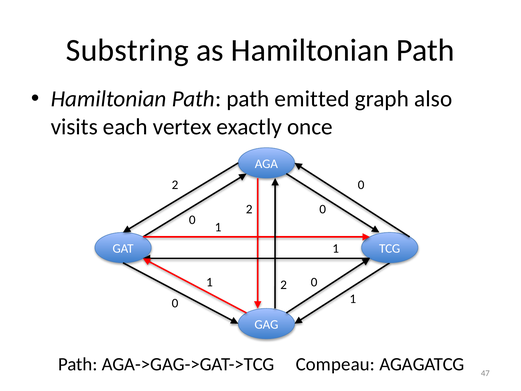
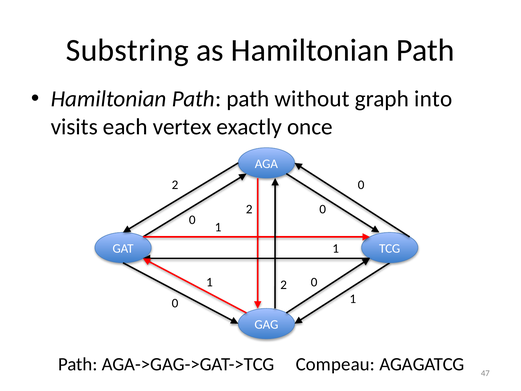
emitted: emitted -> without (312, 99)
also: also -> into (433, 99)
